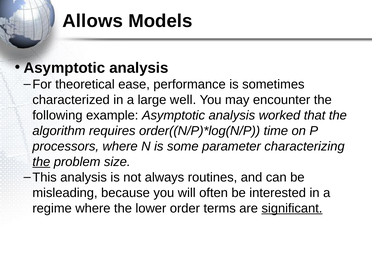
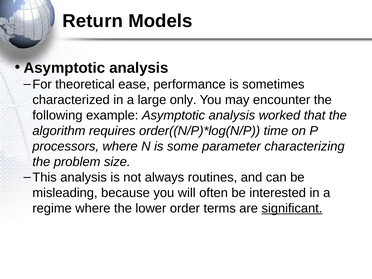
Allows: Allows -> Return (93, 21)
well: well -> only (183, 100)
the underline: present -> none (41, 162)
